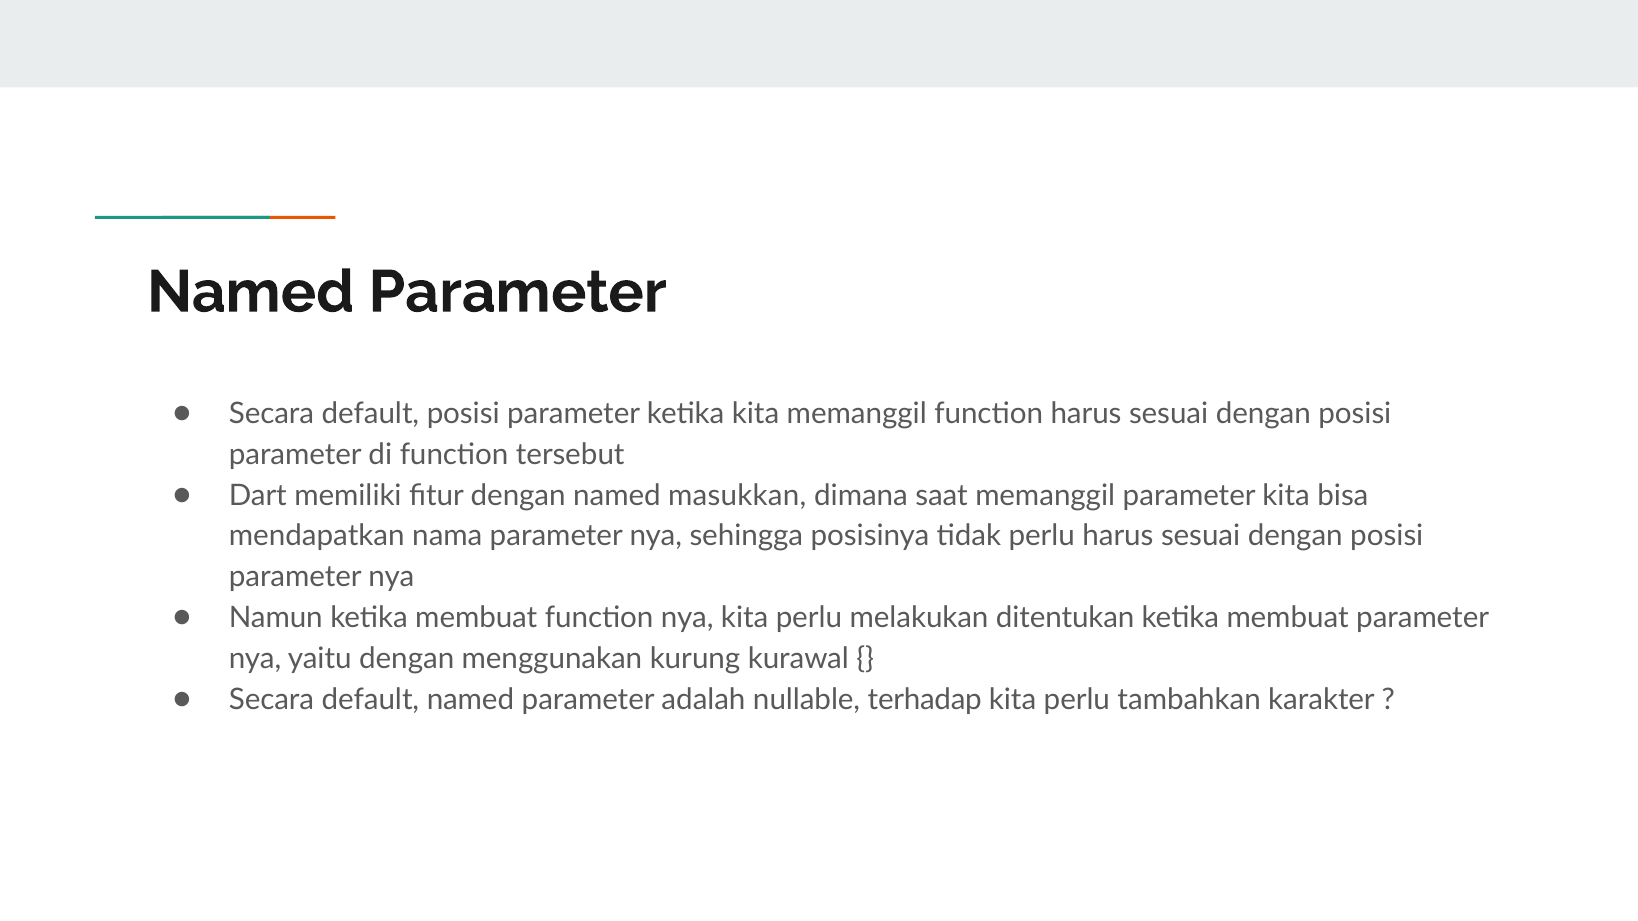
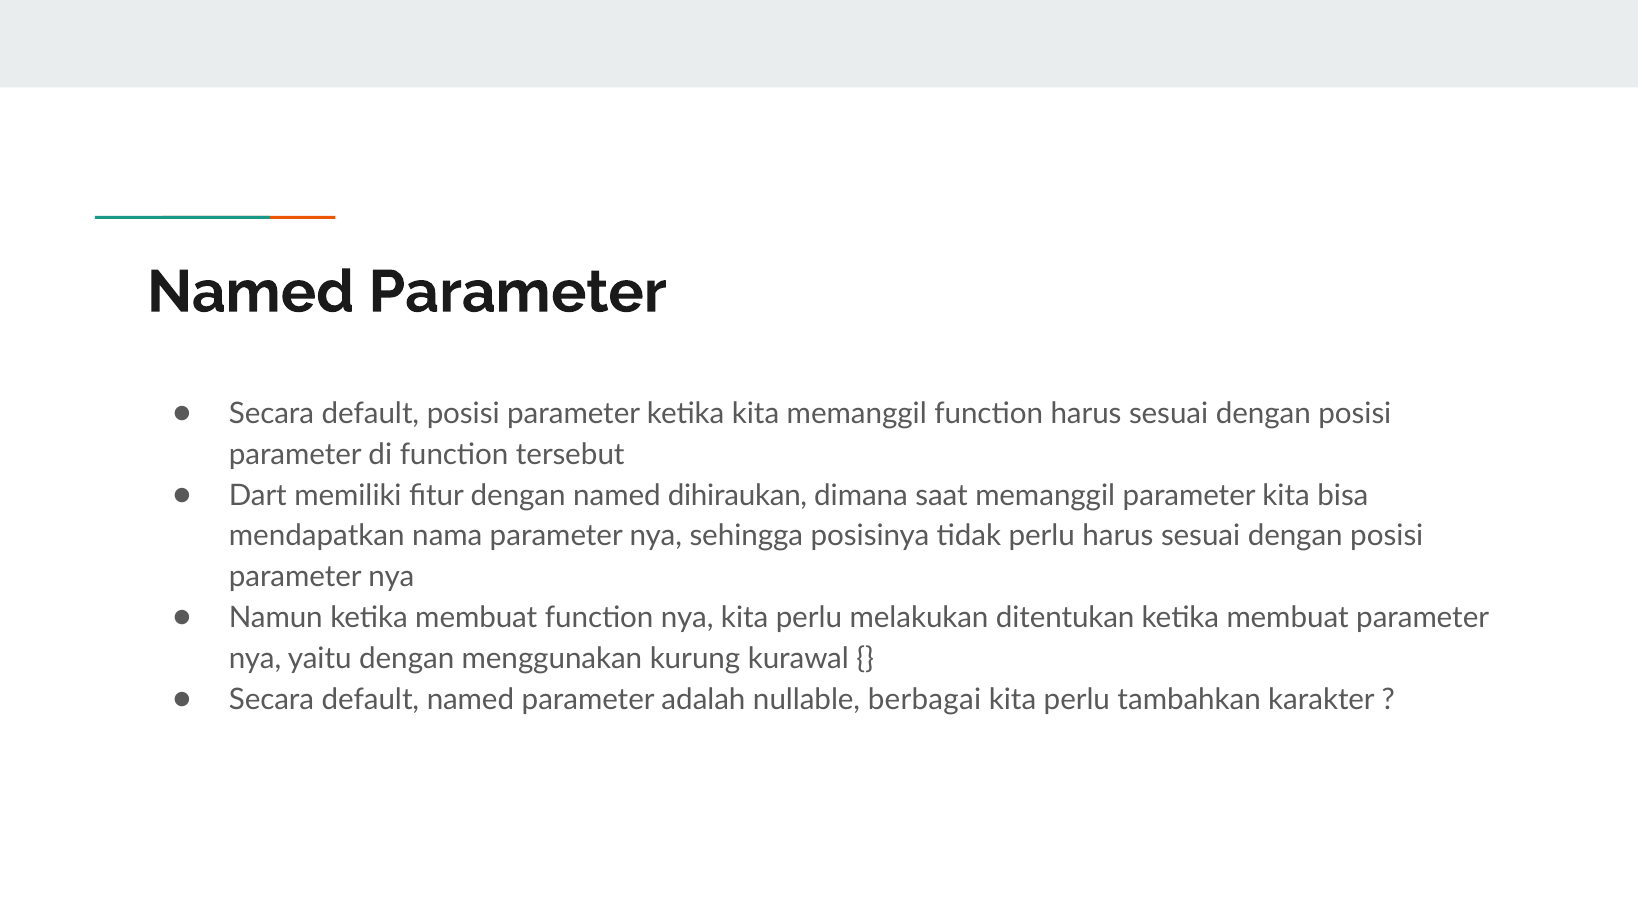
masukkan: masukkan -> dihiraukan (738, 496)
terhadap: terhadap -> berbagai (924, 700)
